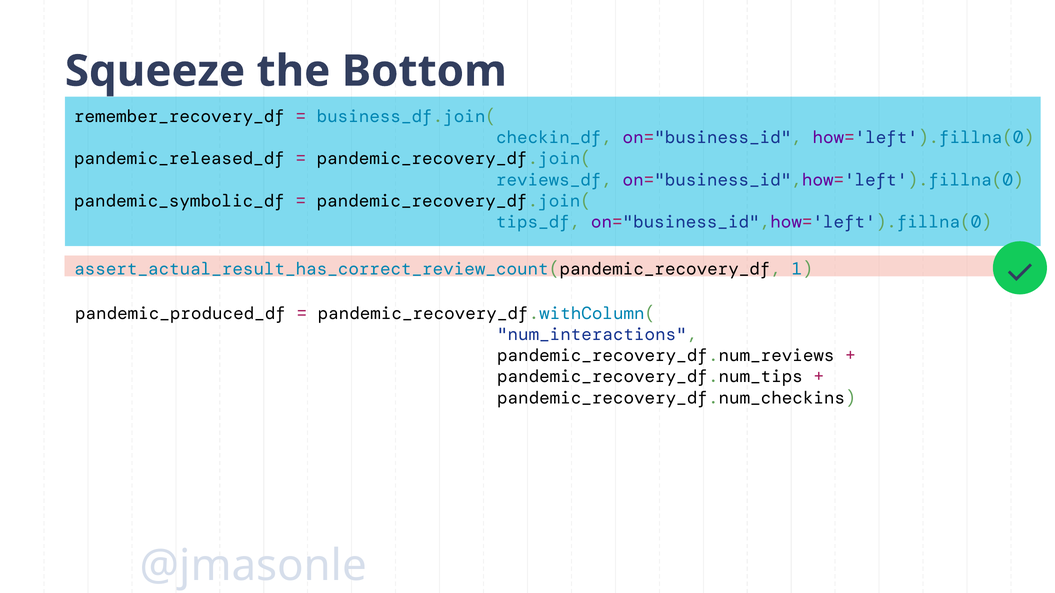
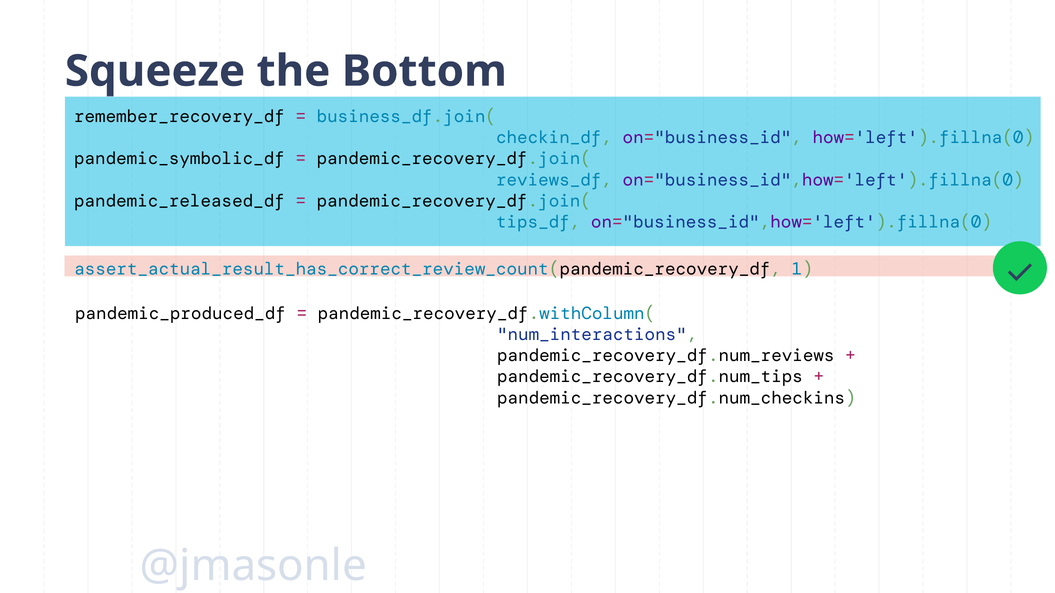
pandemic_released_df: pandemic_released_df -> pandemic_symbolic_df (179, 159)
pandemic_symbolic_df: pandemic_symbolic_df -> pandemic_released_df (179, 201)
